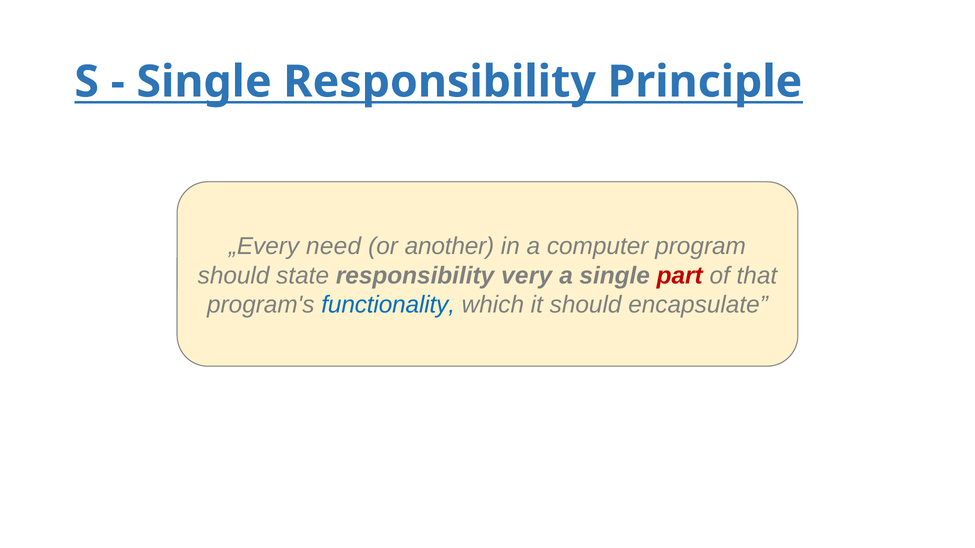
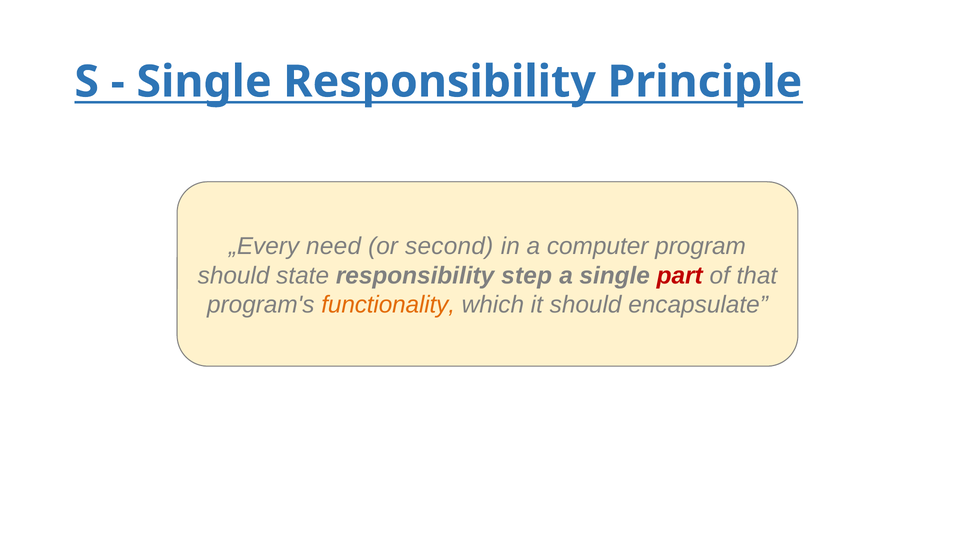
another: another -> second (449, 247)
very: very -> step (527, 276)
functionality colour: blue -> orange (388, 305)
